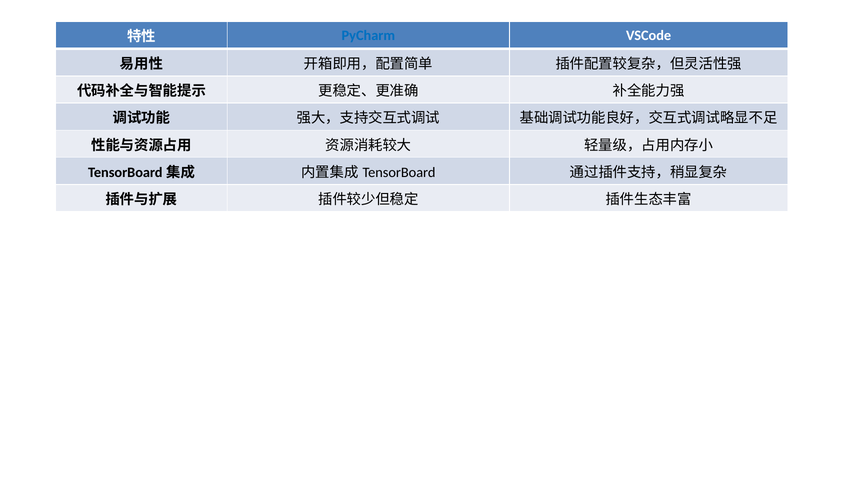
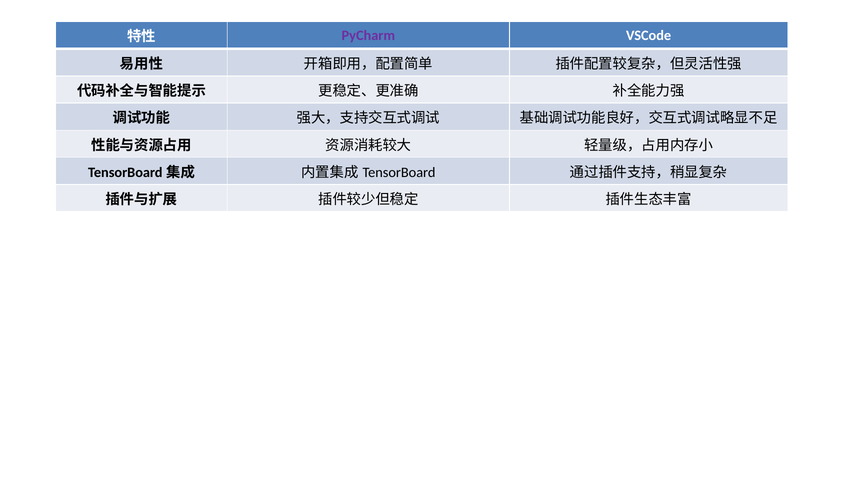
PyCharm colour: blue -> purple (368, 35)
